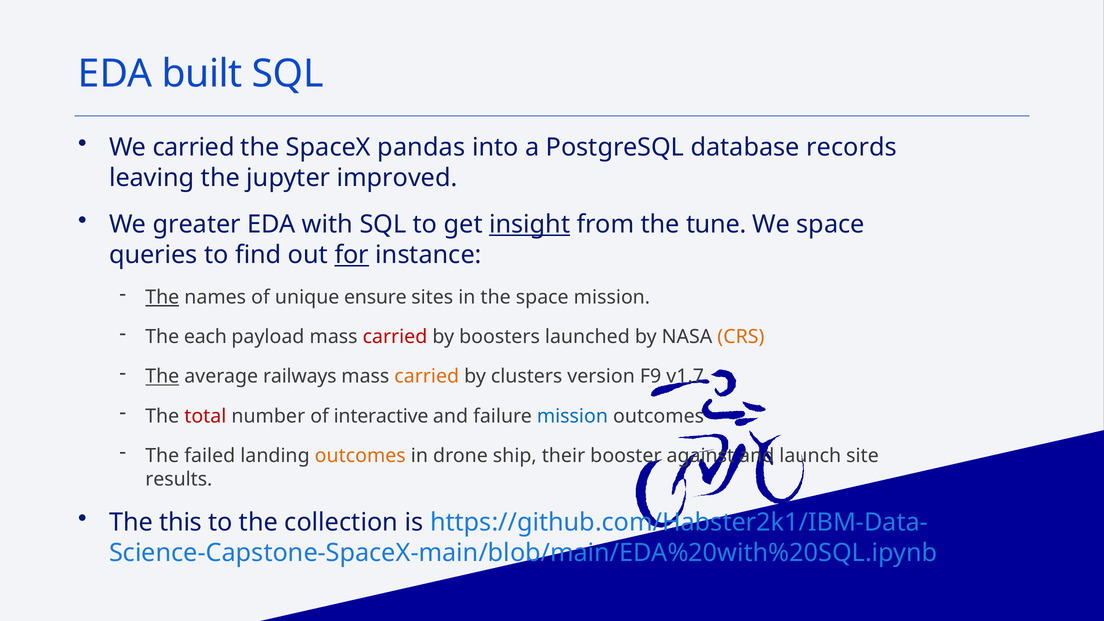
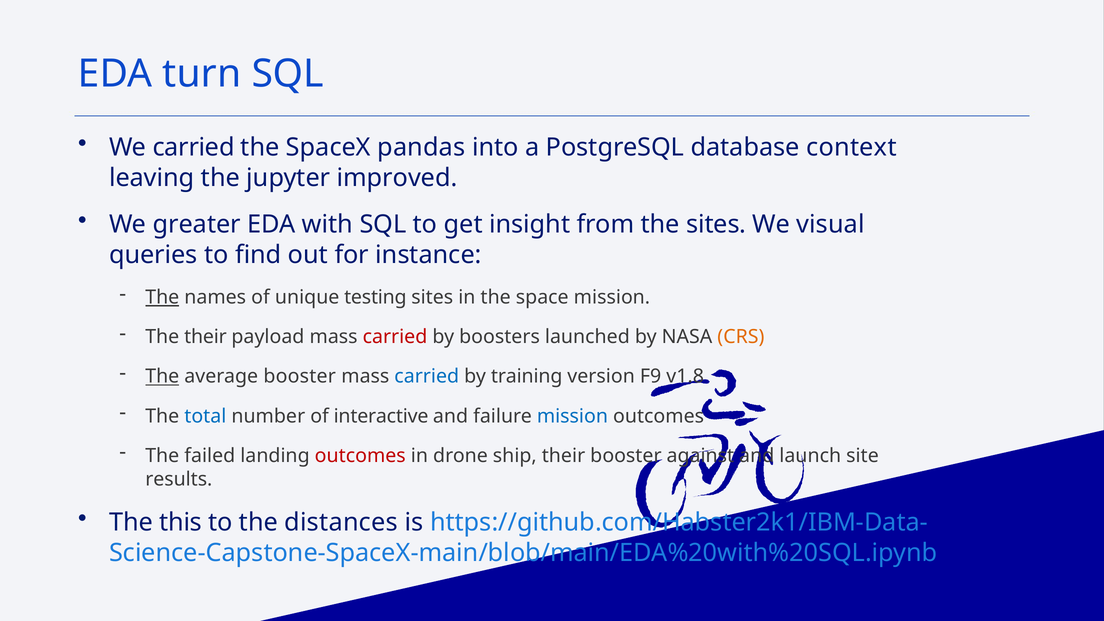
built: built -> turn (202, 74)
records: records -> context (851, 148)
insight underline: present -> none (530, 224)
the tune: tune -> sites (716, 224)
We space: space -> visual (830, 224)
for underline: present -> none (352, 255)
ensure: ensure -> testing (375, 297)
The each: each -> their (205, 337)
average railways: railways -> booster (300, 376)
carried colour: orange -> blue (427, 376)
clusters: clusters -> training (527, 376)
v1.7: v1.7 -> v1.8 (685, 376)
total colour: red -> blue (205, 416)
outcomes colour: orange -> red (360, 456)
collection: collection -> distances (341, 523)
